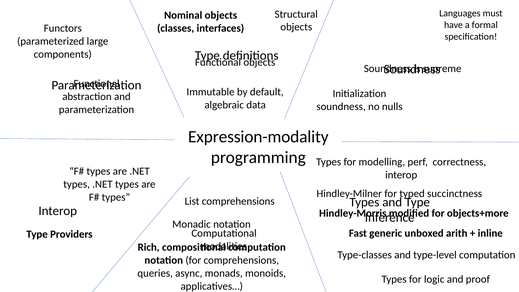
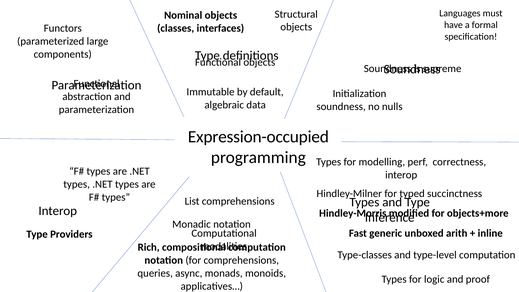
Expression-modality: Expression-modality -> Expression-occupied (258, 137)
